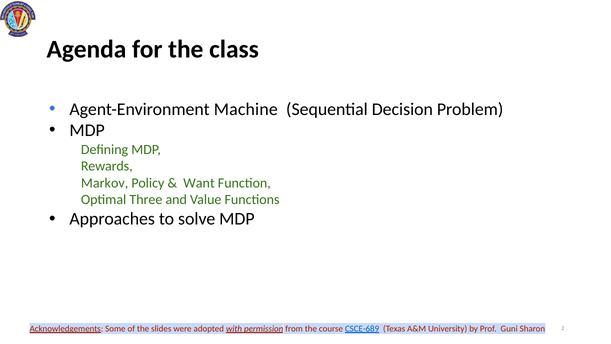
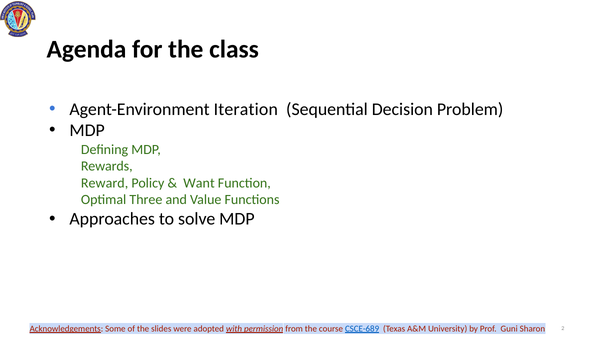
Machine: Machine -> Iteration (246, 109)
Markov: Markov -> Reward (105, 183)
